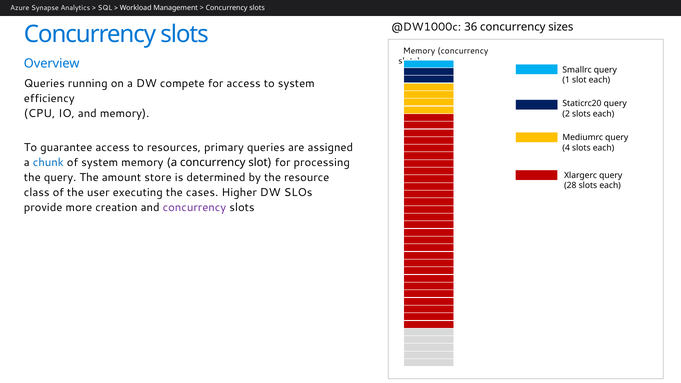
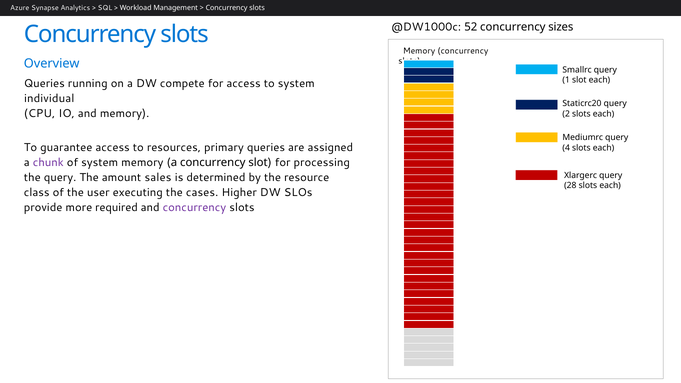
36: 36 -> 52 (471, 27)
efficiency: efficiency -> individual (49, 98)
chunk colour: blue -> purple (48, 162)
store: store -> sales (158, 177)
creation: creation -> required (116, 207)
